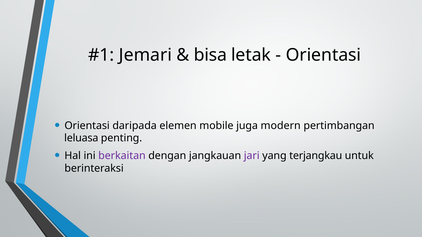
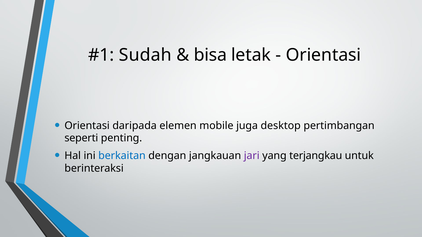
Jemari: Jemari -> Sudah (145, 55)
modern: modern -> desktop (281, 126)
leluasa: leluasa -> seperti (81, 138)
berkaitan colour: purple -> blue (122, 156)
